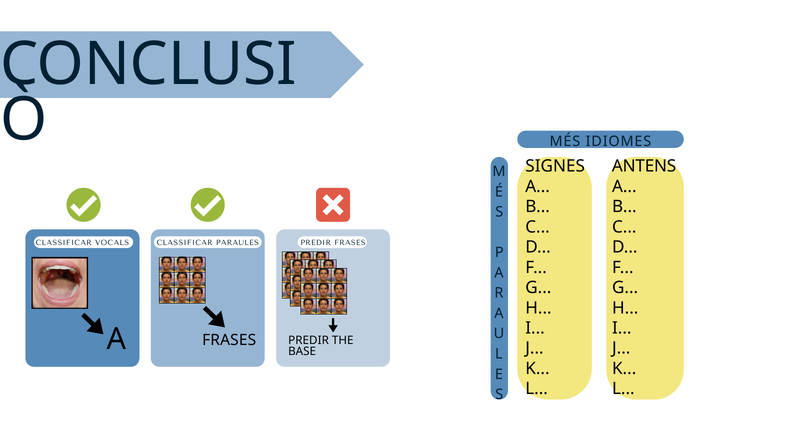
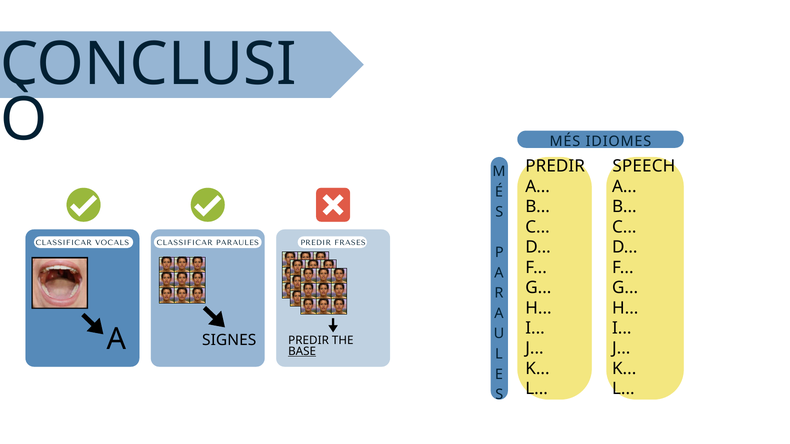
SIGNES: SIGNES -> PREDIR (555, 166)
ANTENS: ANTENS -> SPEECH (644, 166)
FRASES: FRASES -> SIGNES (229, 340)
BASE underline: none -> present (302, 351)
